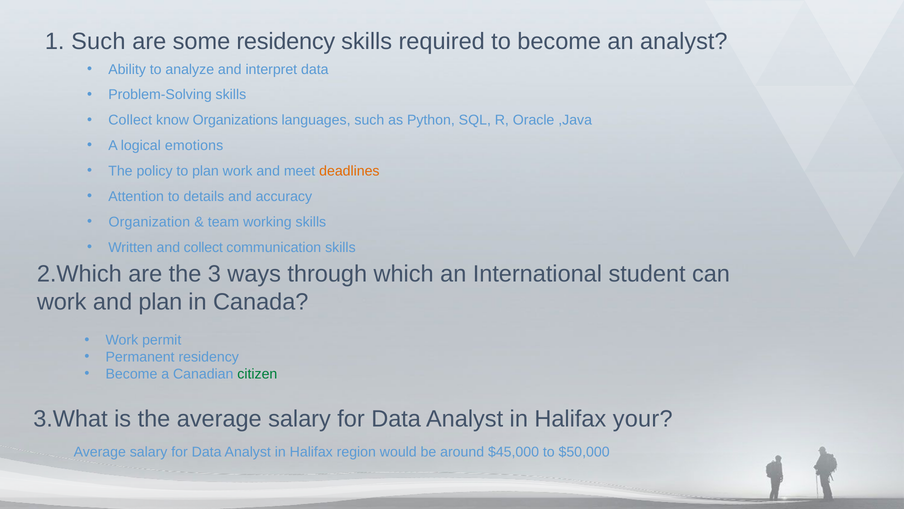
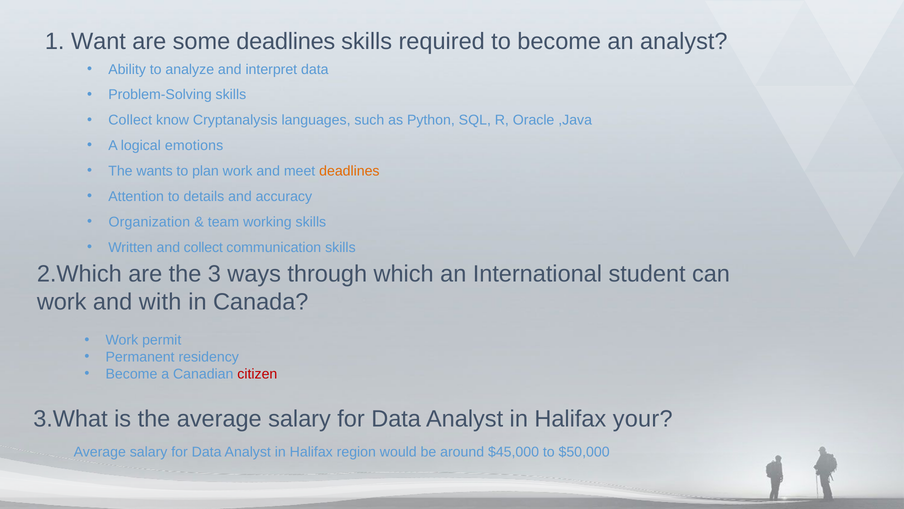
1 Such: Such -> Want (98, 41)
some residency: residency -> deadlines (286, 41)
Organizations: Organizations -> Cryptanalysis (235, 120)
policy: policy -> wants (155, 171)
and plan: plan -> with (160, 302)
citizen colour: green -> red (257, 374)
